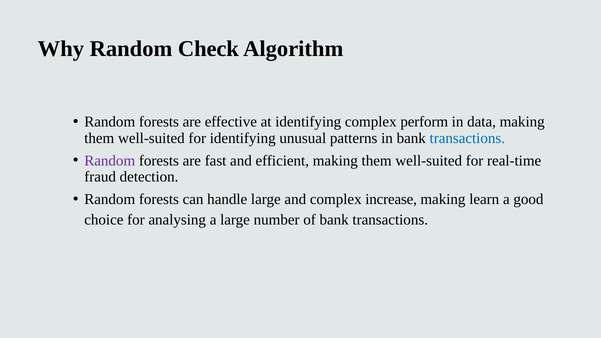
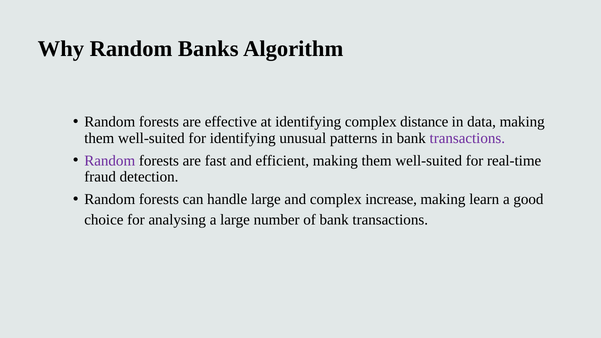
Check: Check -> Banks (208, 49)
perform: perform -> distance (424, 122)
transactions colour: blue -> purple (467, 138)
